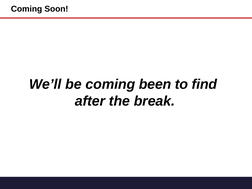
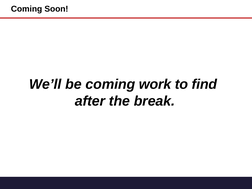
been: been -> work (155, 84)
